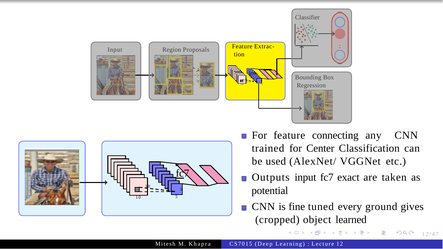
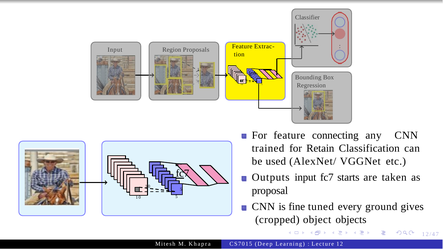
Center: Center -> Retain (320, 148)
exact: exact -> starts (348, 178)
potential: potential -> proposal (270, 191)
learned: learned -> objects (351, 220)
